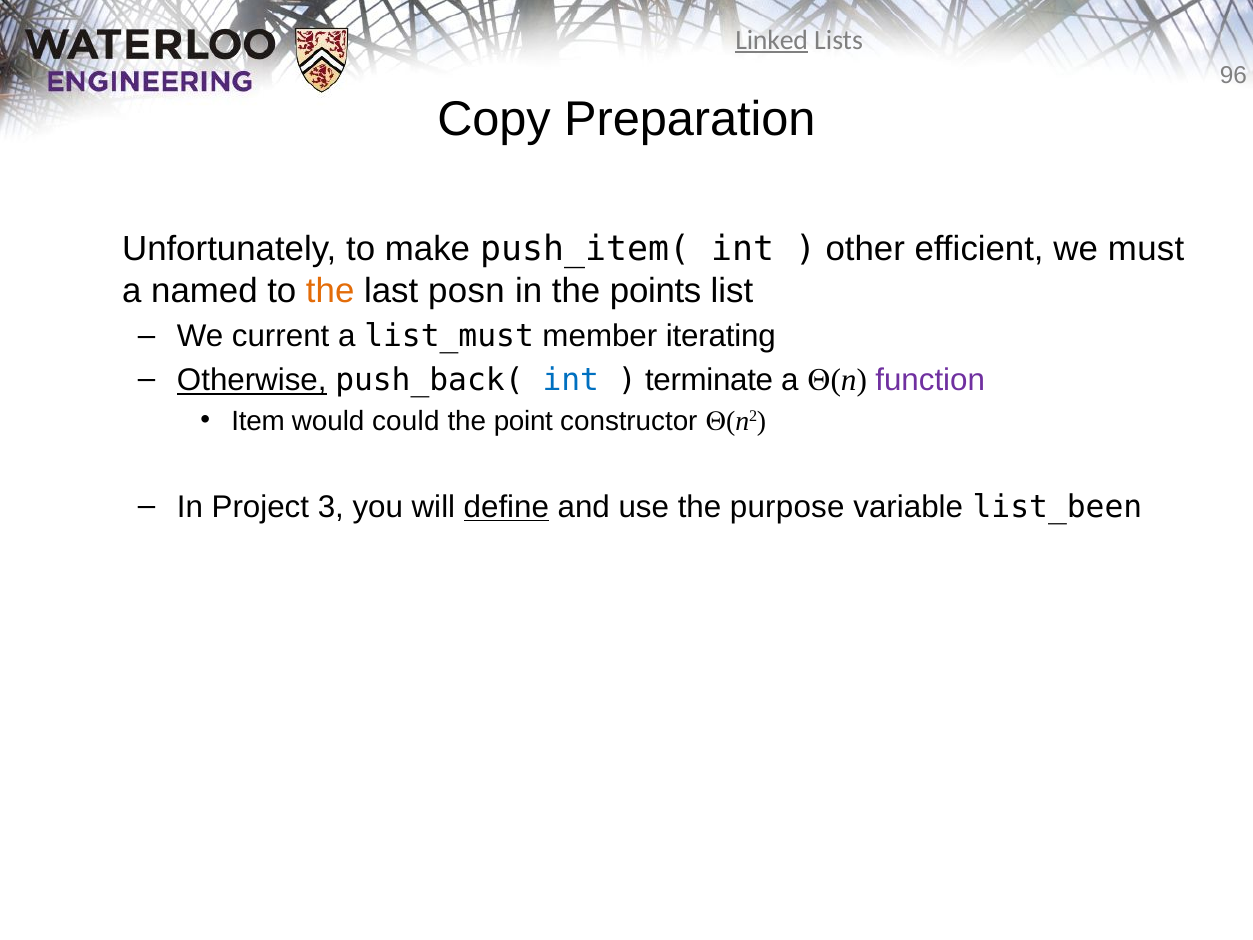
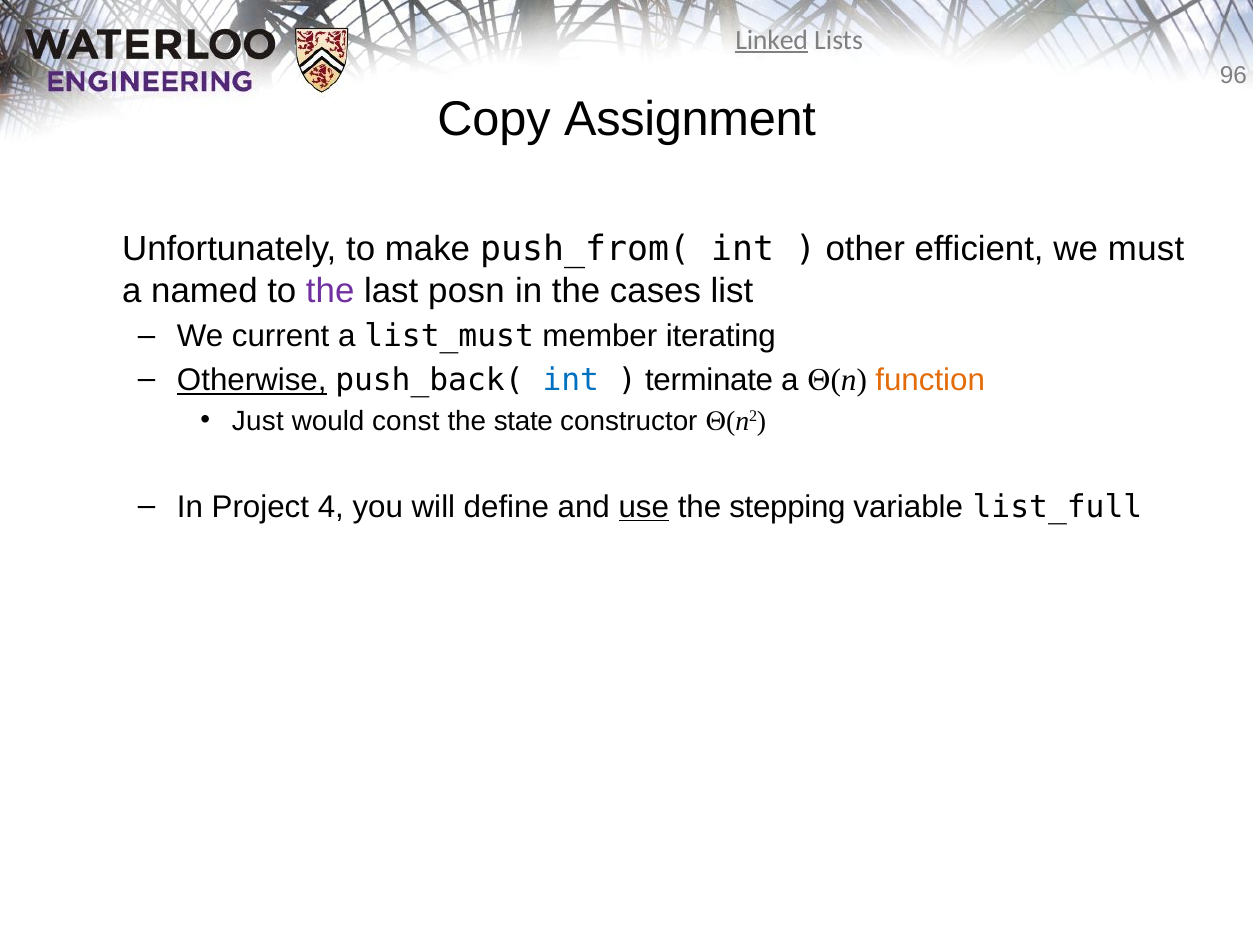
Preparation: Preparation -> Assignment (690, 119)
push_item(: push_item( -> push_from( (585, 249)
the colour: orange -> purple (330, 291)
points: points -> cases (655, 291)
function colour: purple -> orange (930, 380)
Item: Item -> Just (258, 421)
could: could -> const (406, 421)
point: point -> state (523, 421)
3: 3 -> 4 (331, 507)
define underline: present -> none (506, 507)
use underline: none -> present (644, 507)
purpose: purpose -> stepping (787, 507)
list_been: list_been -> list_full (1057, 507)
